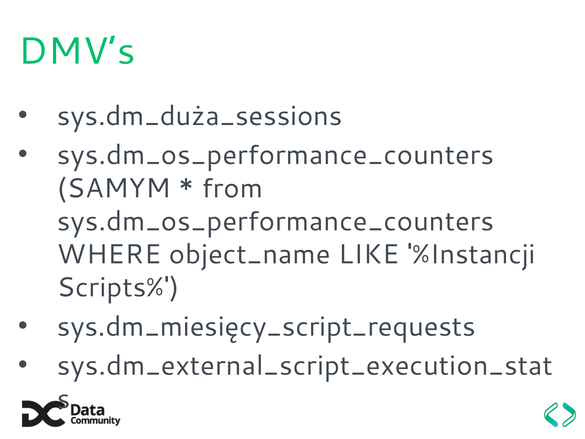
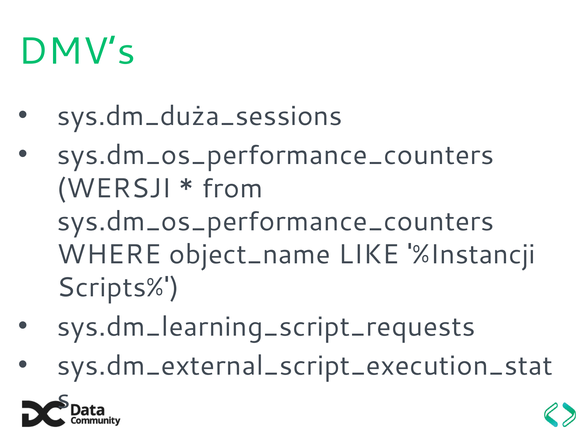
SAMYM: SAMYM -> WERSJI (114, 188)
sys.dm_miesięcy_script_requests: sys.dm_miesięcy_script_requests -> sys.dm_learning_script_requests (266, 326)
